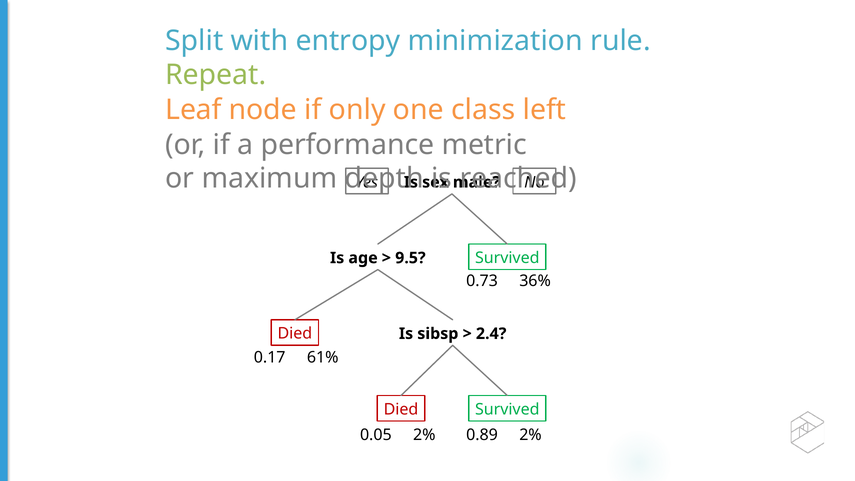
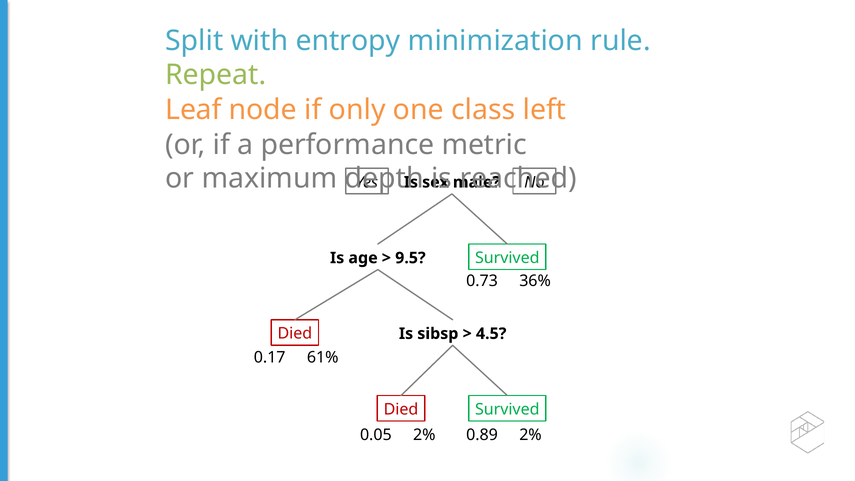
2.4: 2.4 -> 4.5 (491, 334)
